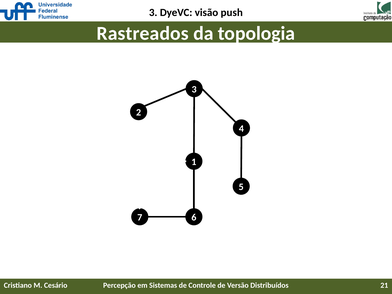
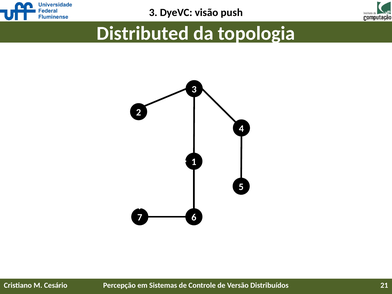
Rastreados: Rastreados -> Distributed (143, 33)
